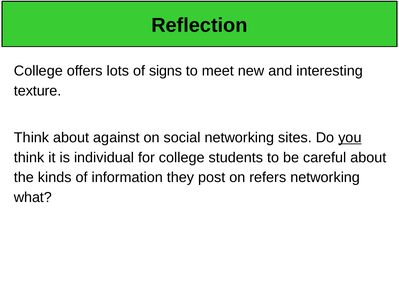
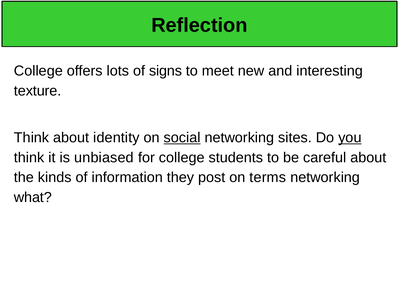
against: against -> identity (116, 137)
social underline: none -> present (182, 137)
individual: individual -> unbiased (104, 157)
refers: refers -> terms (268, 177)
